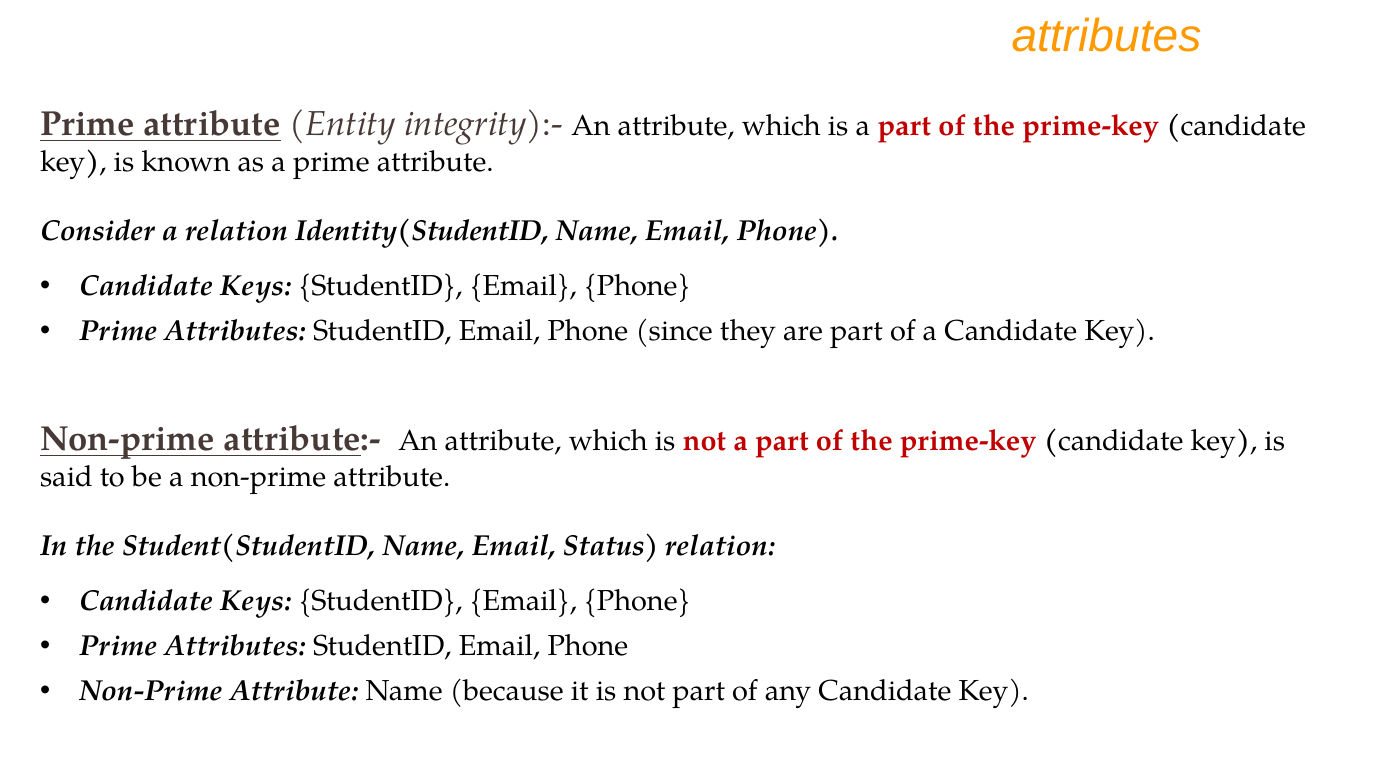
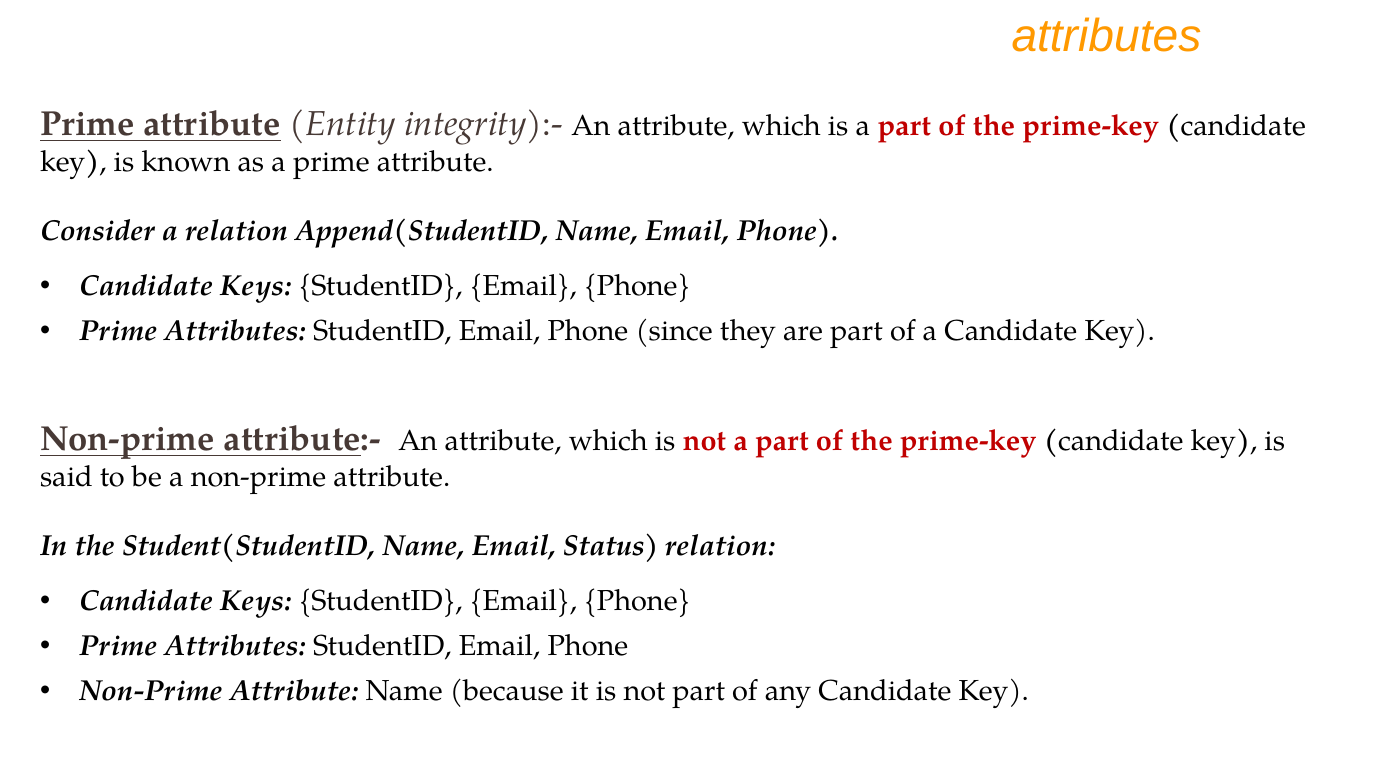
Identity(StudentID: Identity(StudentID -> Append(StudentID (422, 231)
